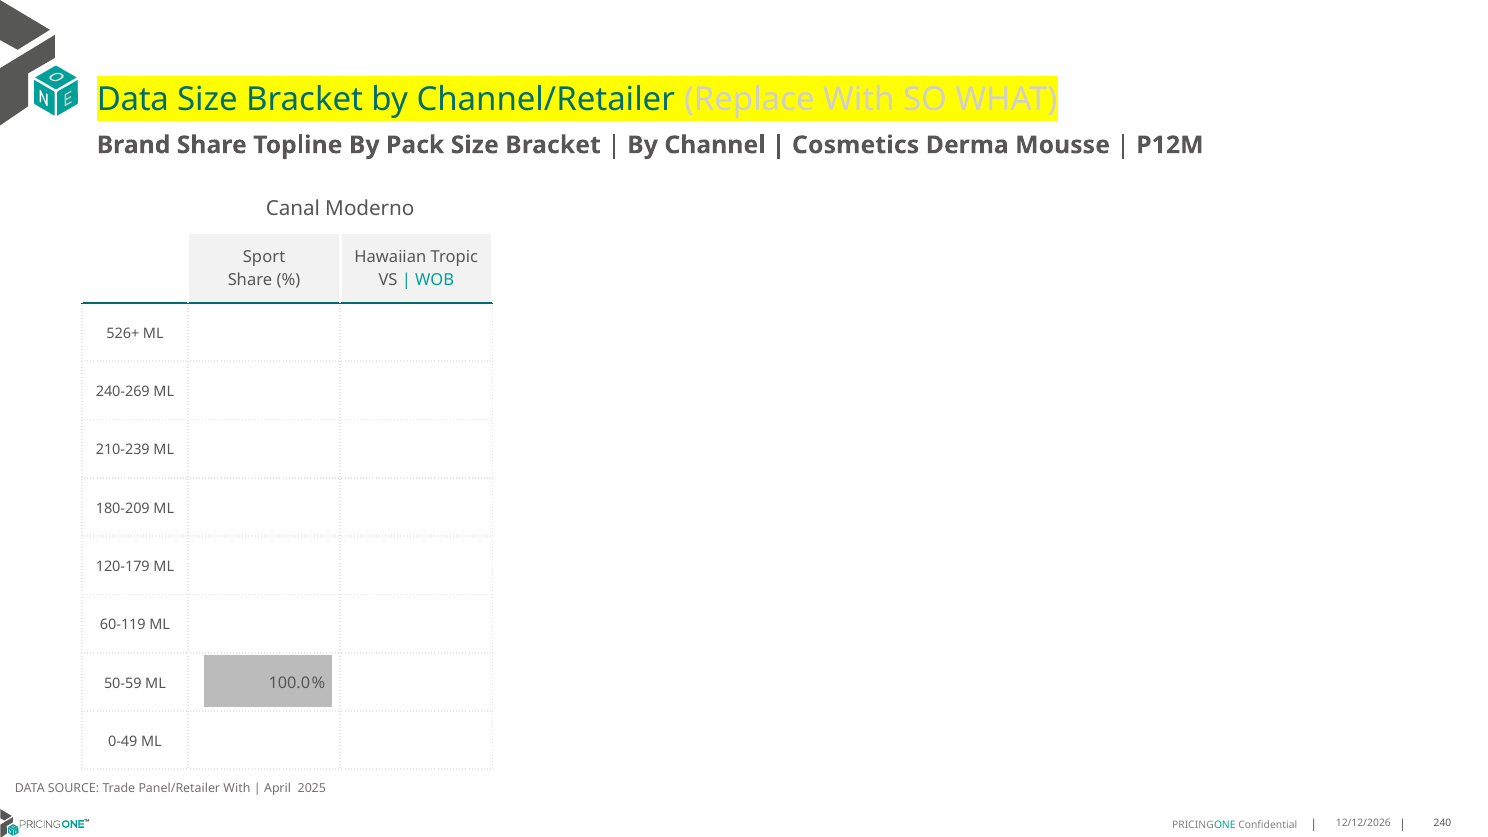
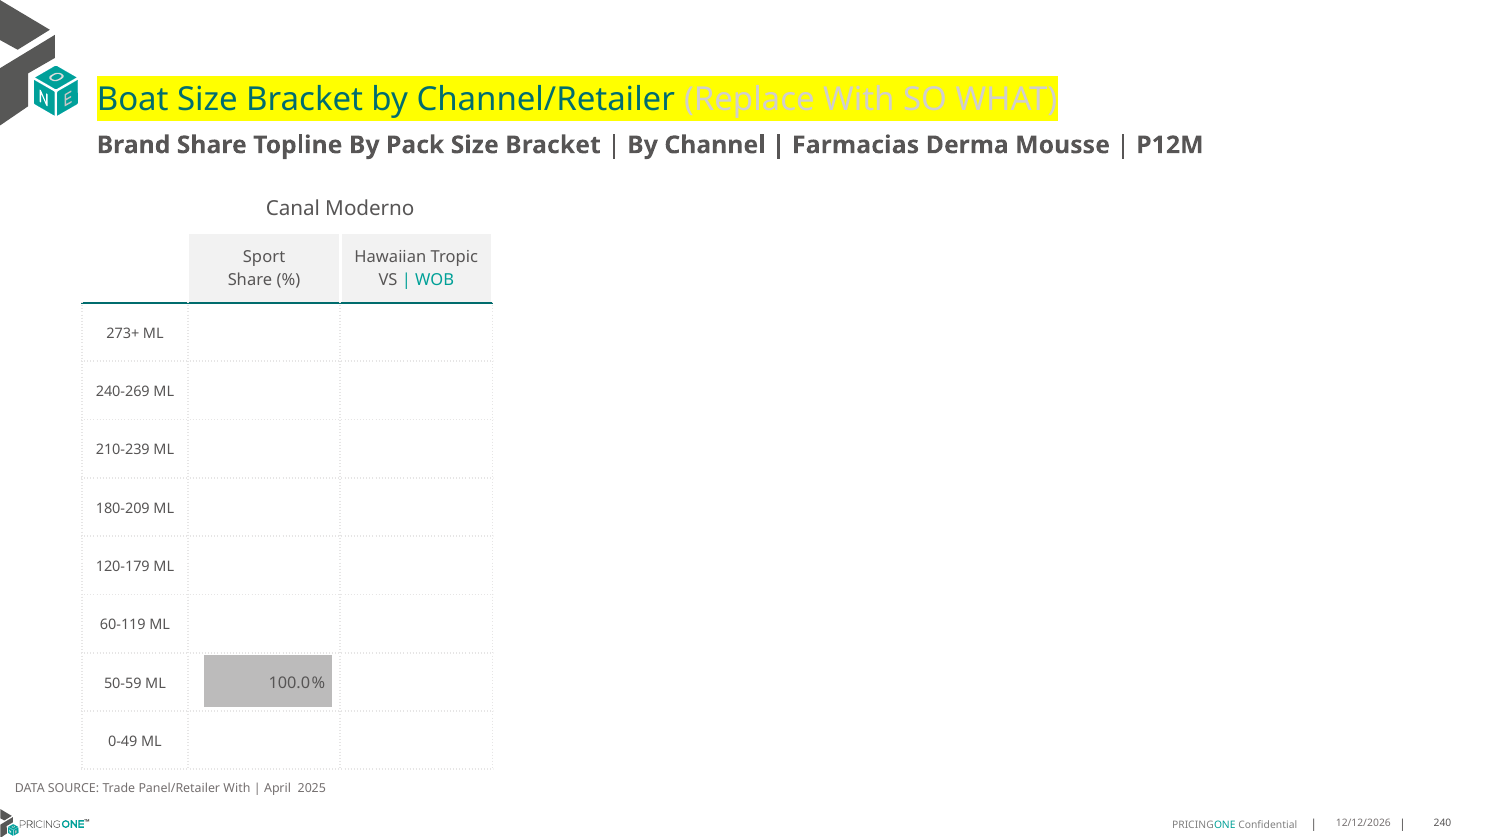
Data: Data -> Boat (133, 100)
Cosmetics: Cosmetics -> Farmacias (856, 145)
526+: 526+ -> 273+ (123, 334)
